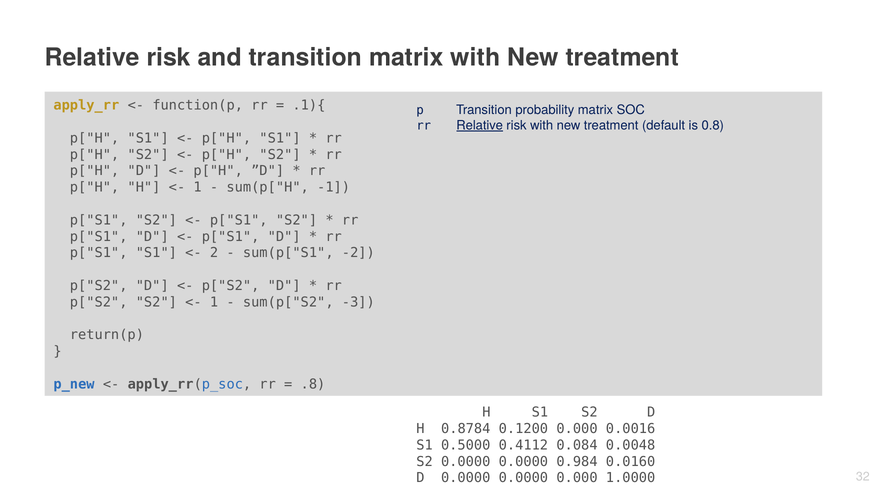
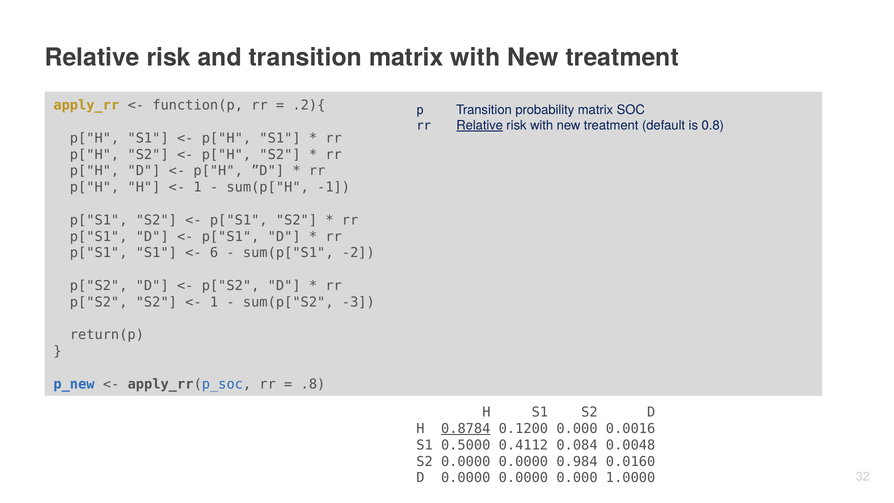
.1){: .1){ -> .2){ (309, 105)
2: 2 -> 6 (214, 253)
0.8784 underline: none -> present (466, 429)
